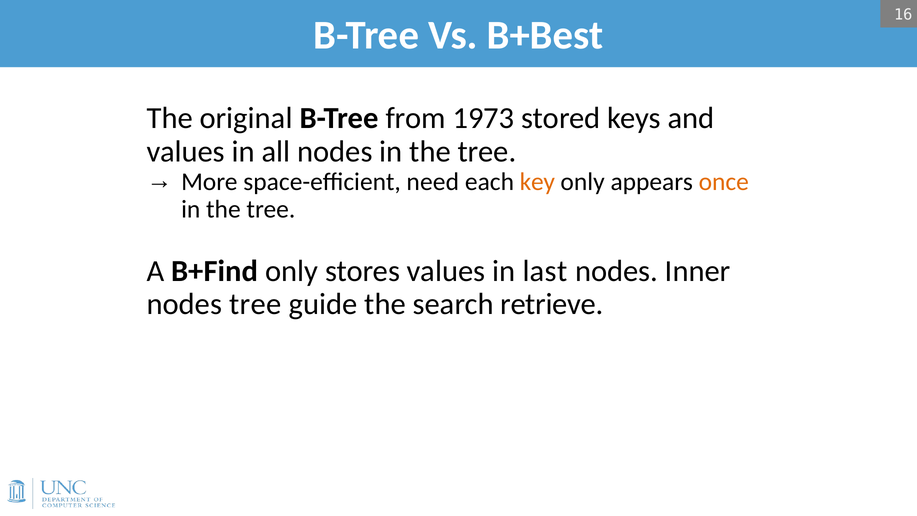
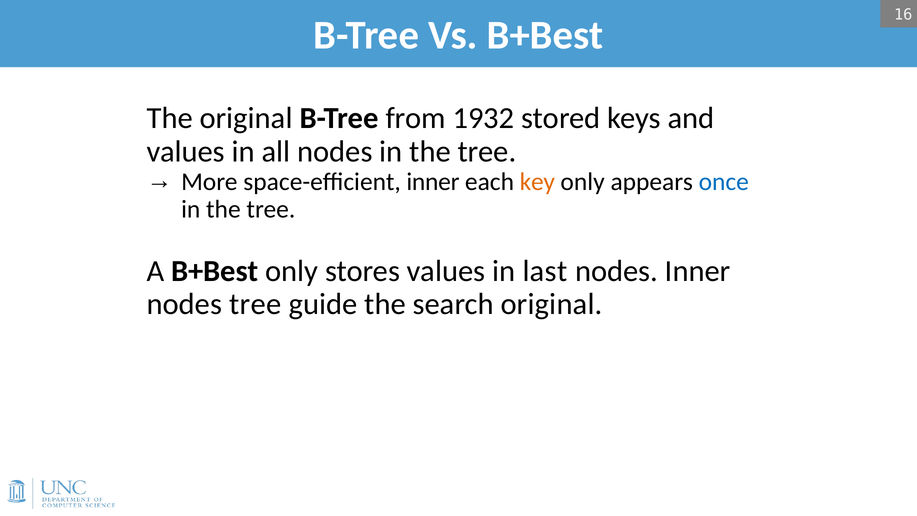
1973: 1973 -> 1932 (483, 118)
space-efficient need: need -> inner (433, 182)
once colour: orange -> blue (724, 182)
A B+Find: B+Find -> B+Best (215, 271)
search retrieve: retrieve -> original (552, 304)
